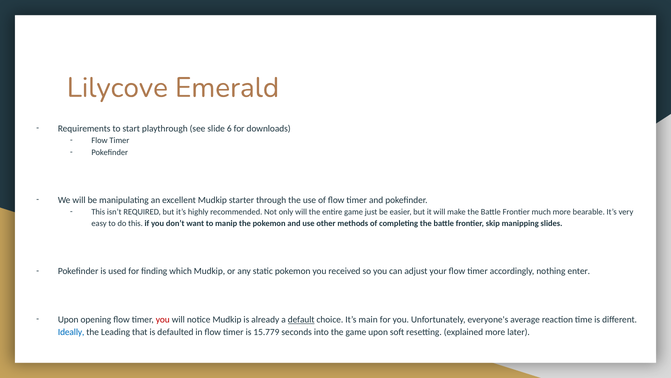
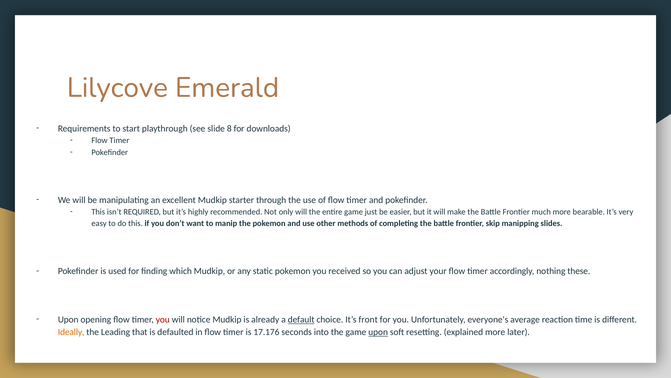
6: 6 -> 8 (229, 128)
enter: enter -> these (579, 271)
main: main -> front (368, 319)
Ideally colour: blue -> orange (71, 332)
15.779: 15.779 -> 17.176 (266, 332)
upon underline: none -> present (378, 332)
